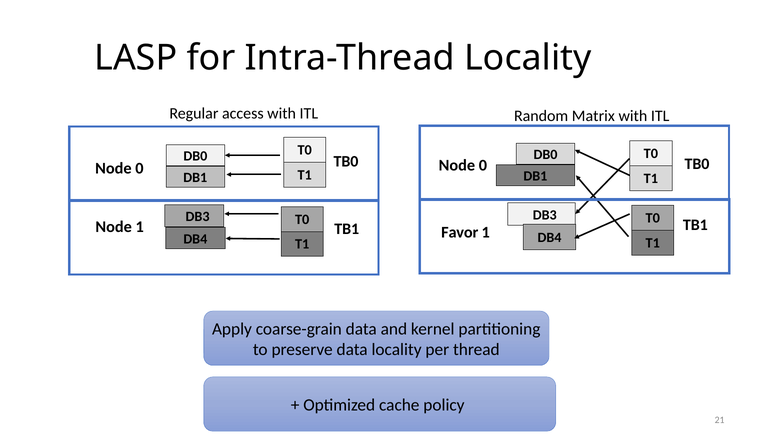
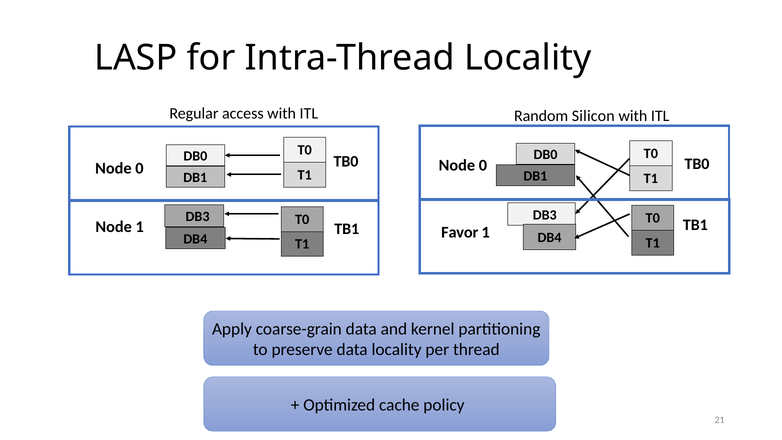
Matrix: Matrix -> Silicon (593, 116)
